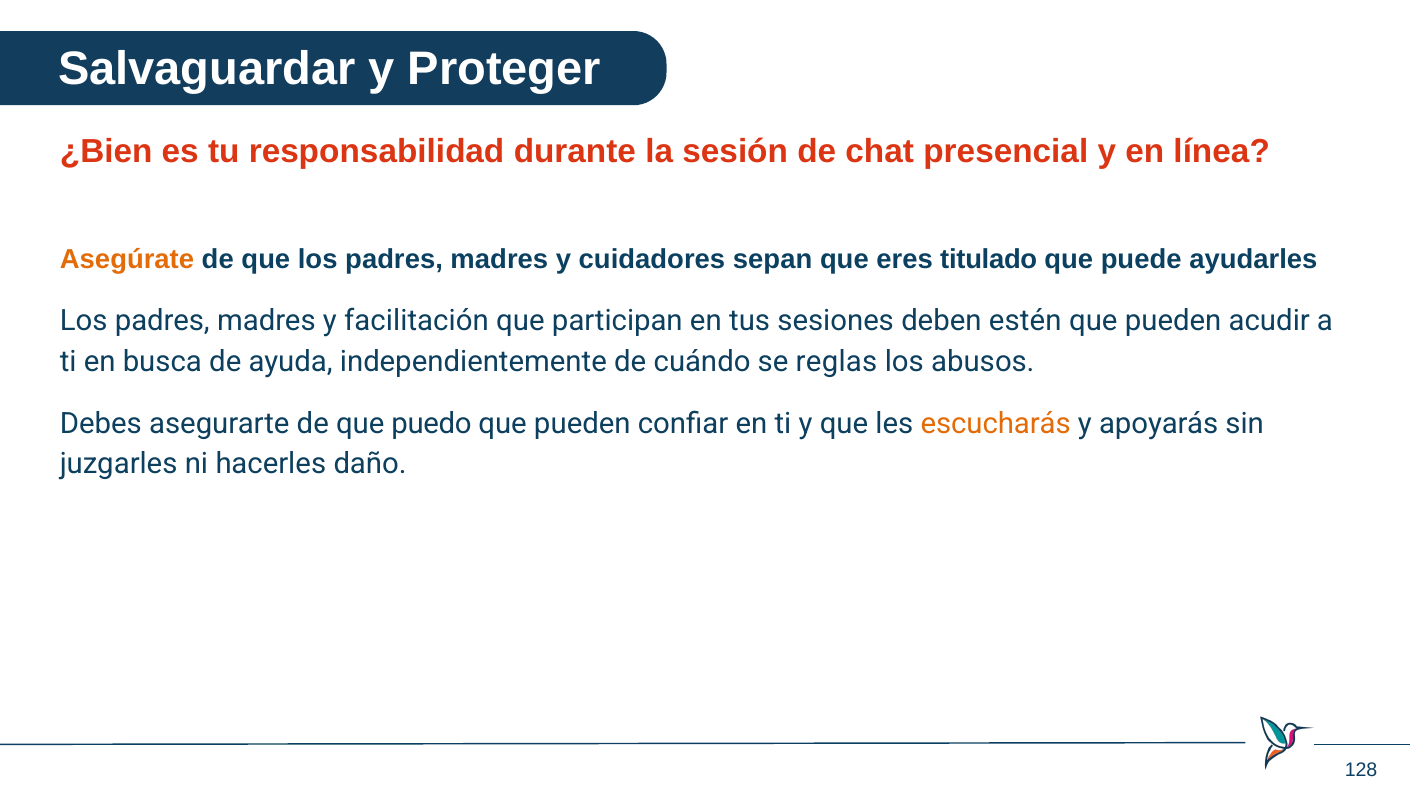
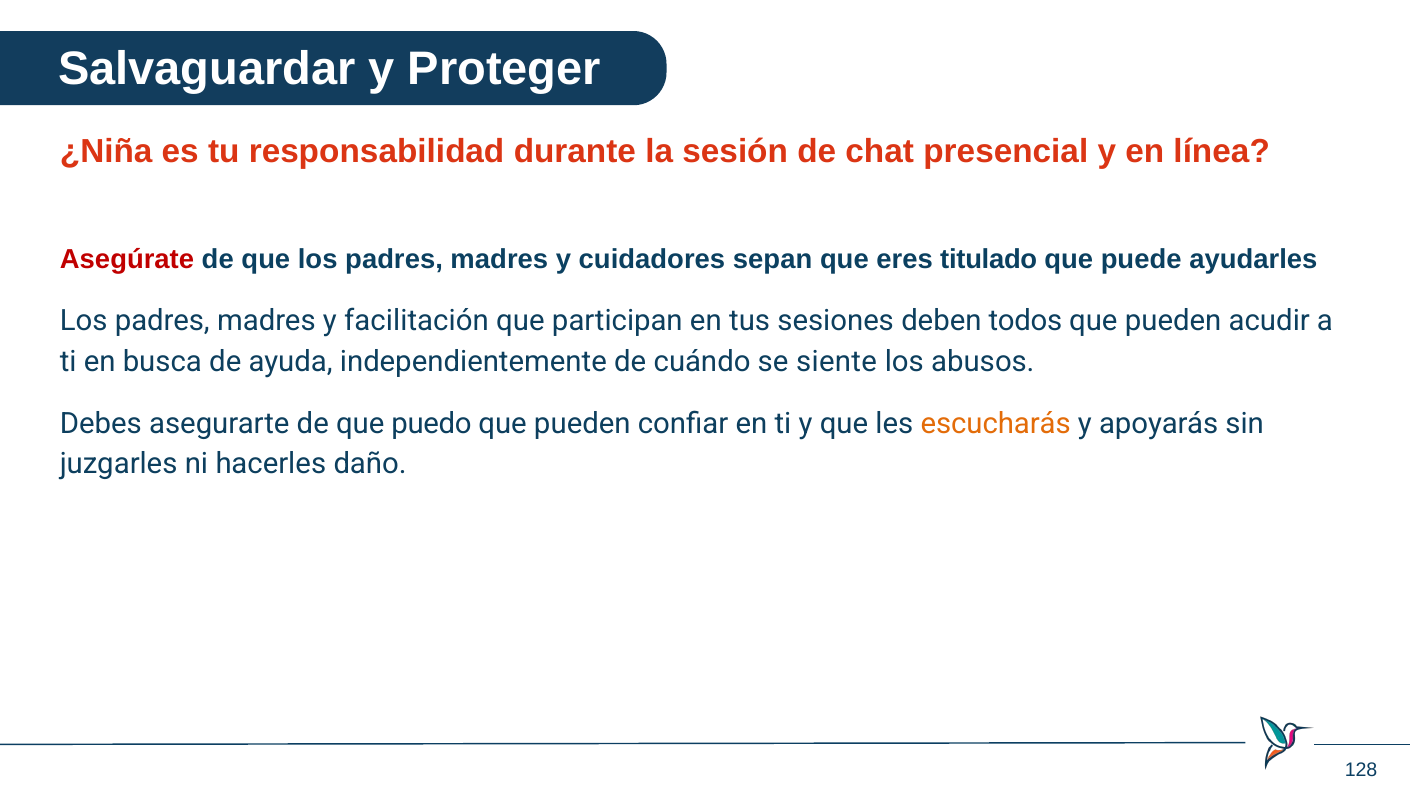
¿Bien: ¿Bien -> ¿Niña (106, 151)
Asegúrate colour: orange -> red (127, 260)
estén: estén -> todos (1025, 321)
reglas: reglas -> siente (837, 362)
